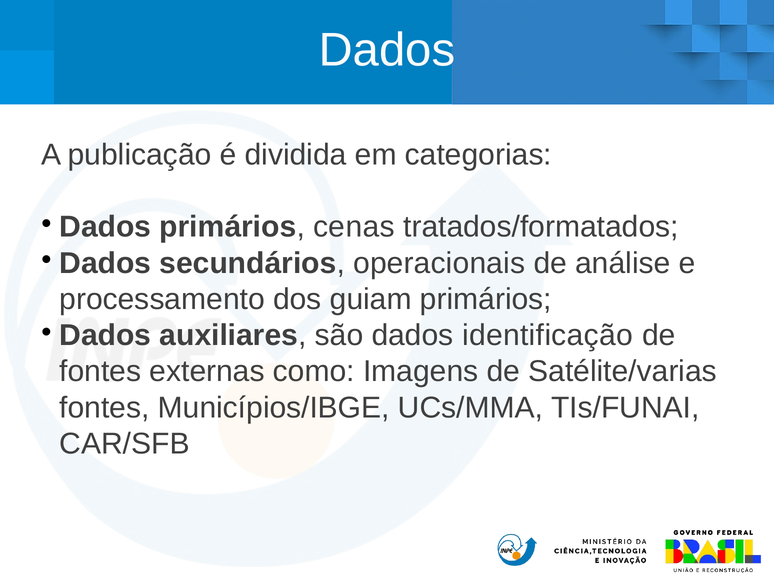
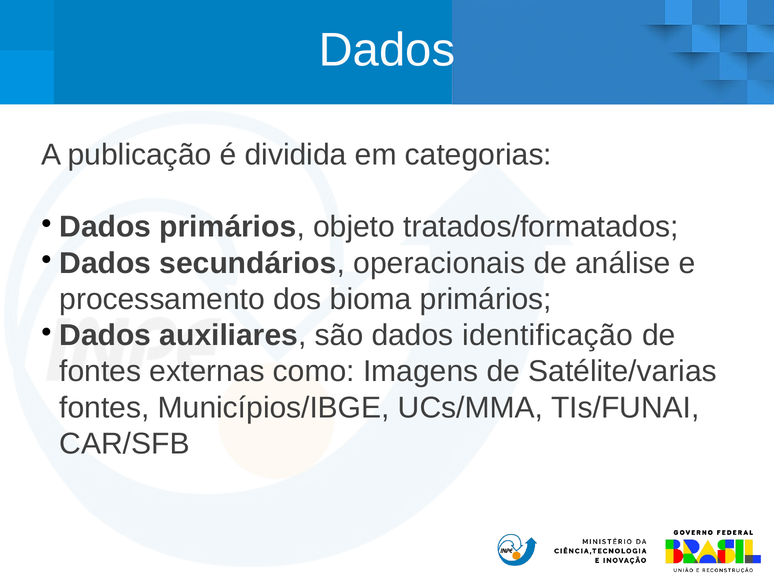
cenas: cenas -> objeto (354, 227)
guiam: guiam -> bioma (371, 300)
